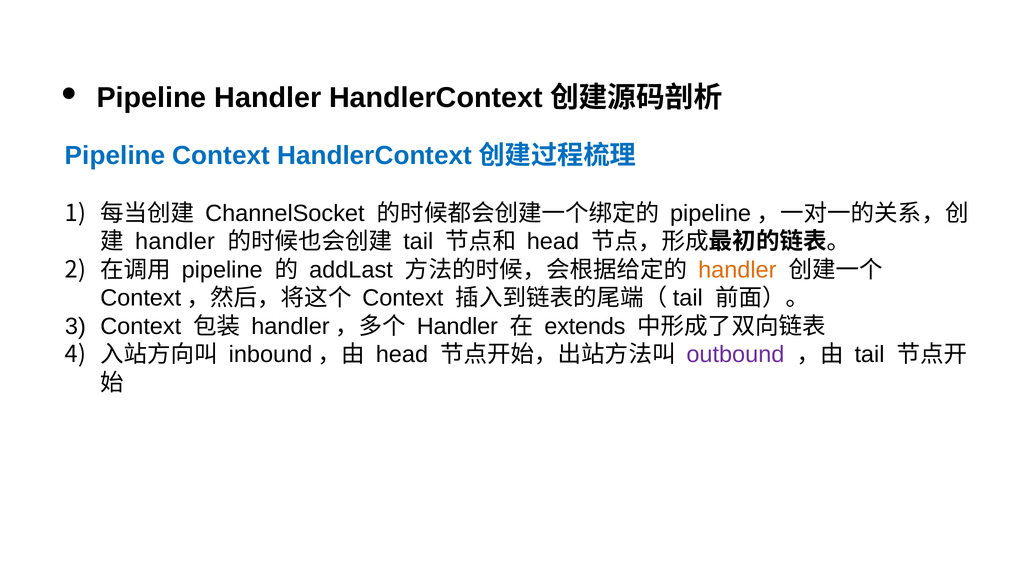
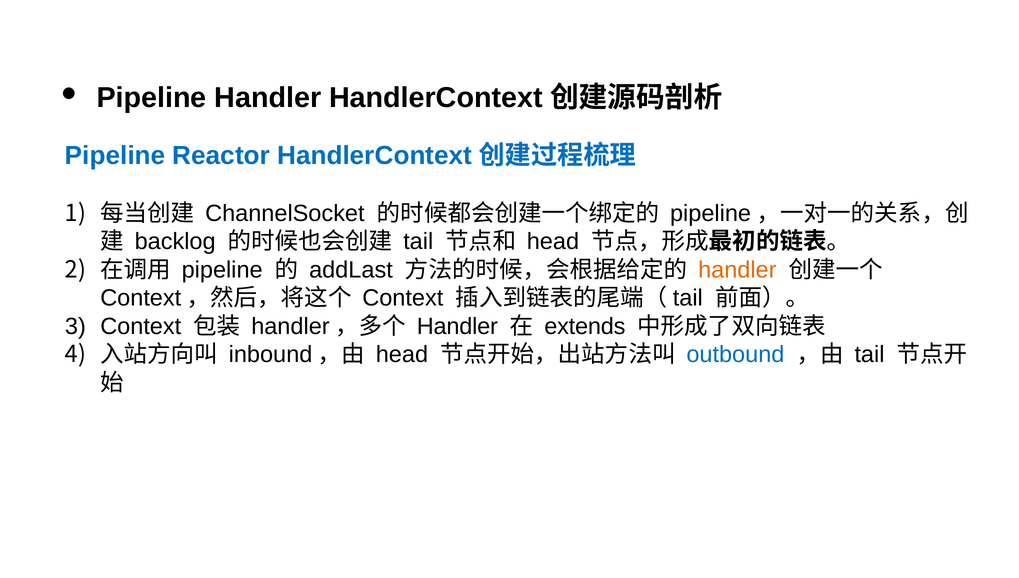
Pipeline Context: Context -> Reactor (221, 156)
handler: handler -> backlog (175, 242)
outbound colour: purple -> blue (735, 355)
